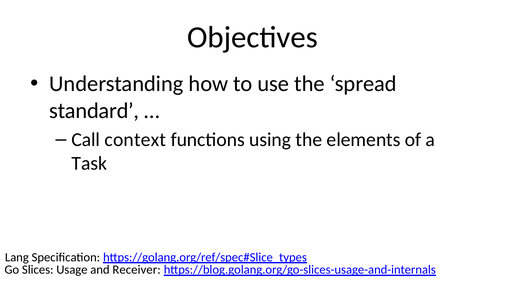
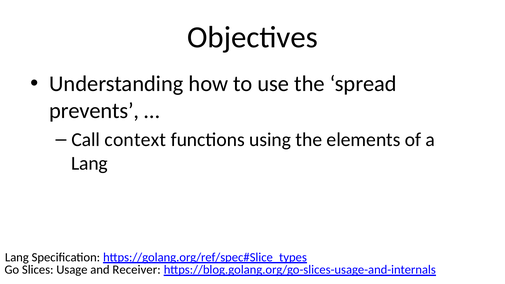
standard: standard -> prevents (94, 111)
Task: Task -> Lang (89, 163)
